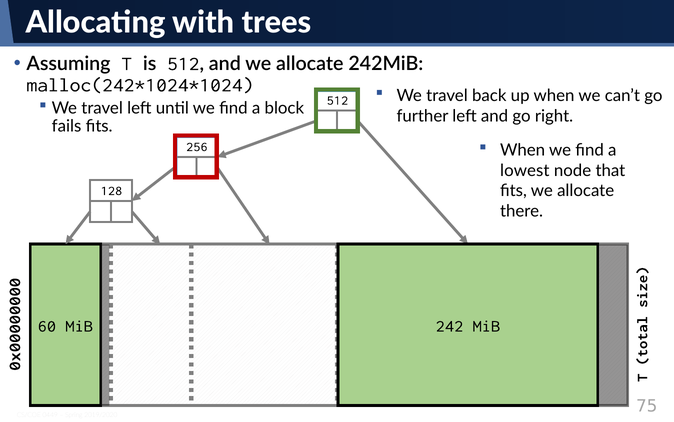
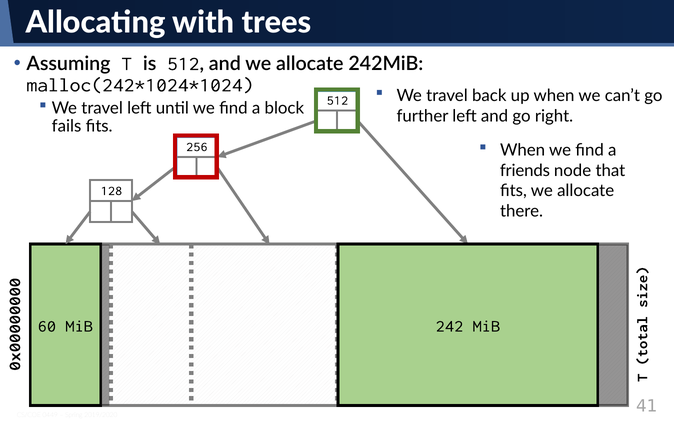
lowest: lowest -> friends (525, 170)
75: 75 -> 41 (647, 406)
